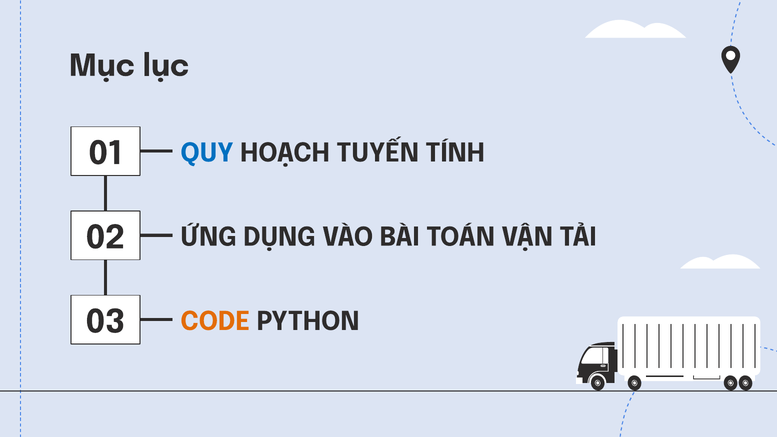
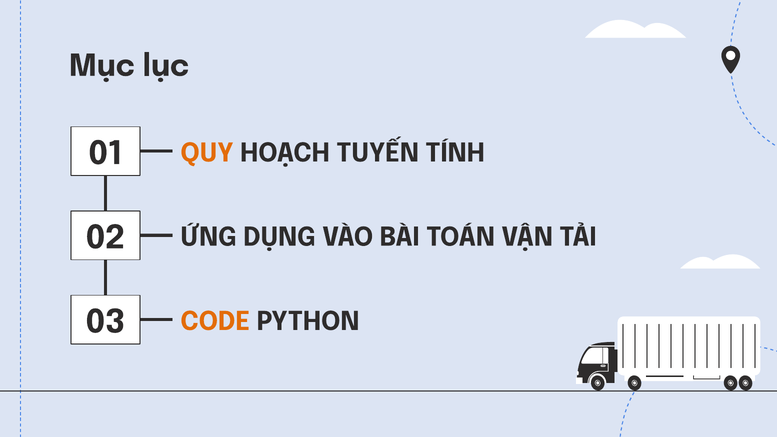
QUY colour: blue -> orange (207, 153)
